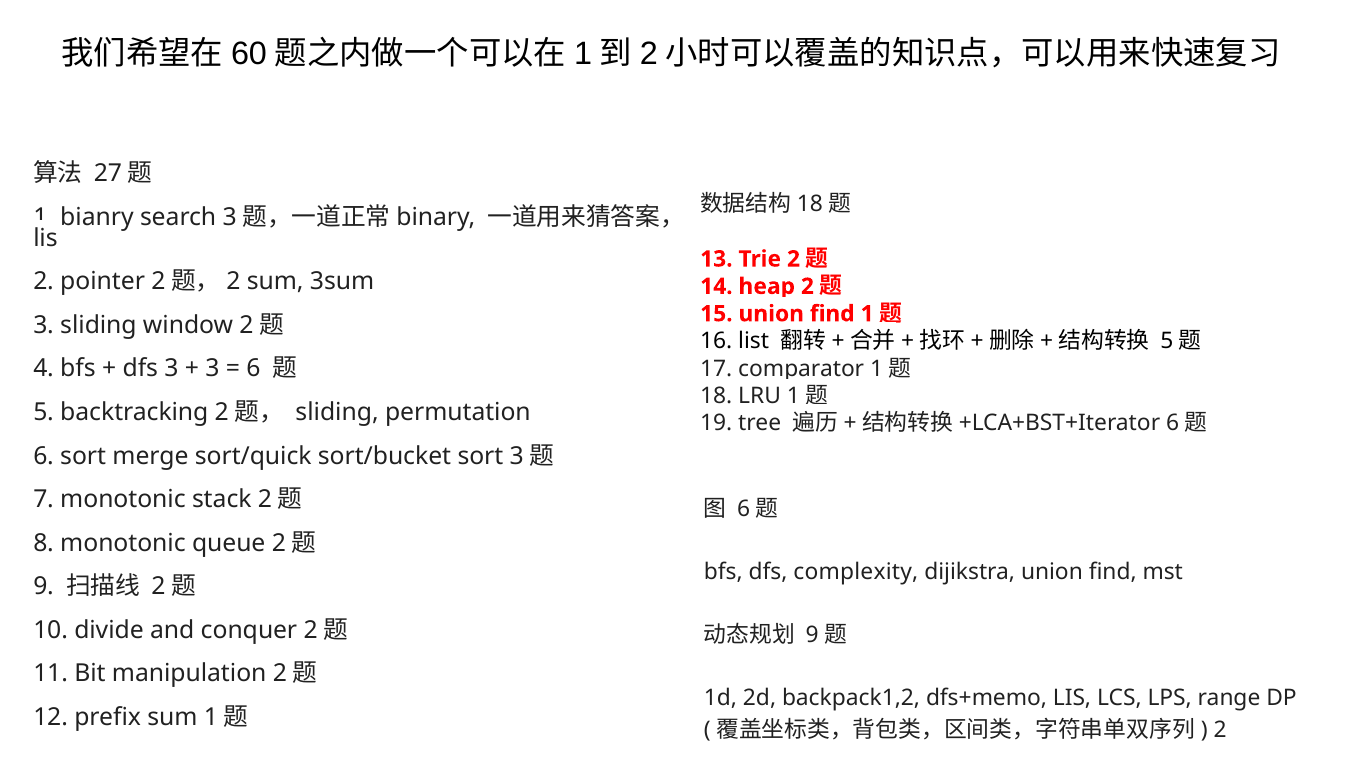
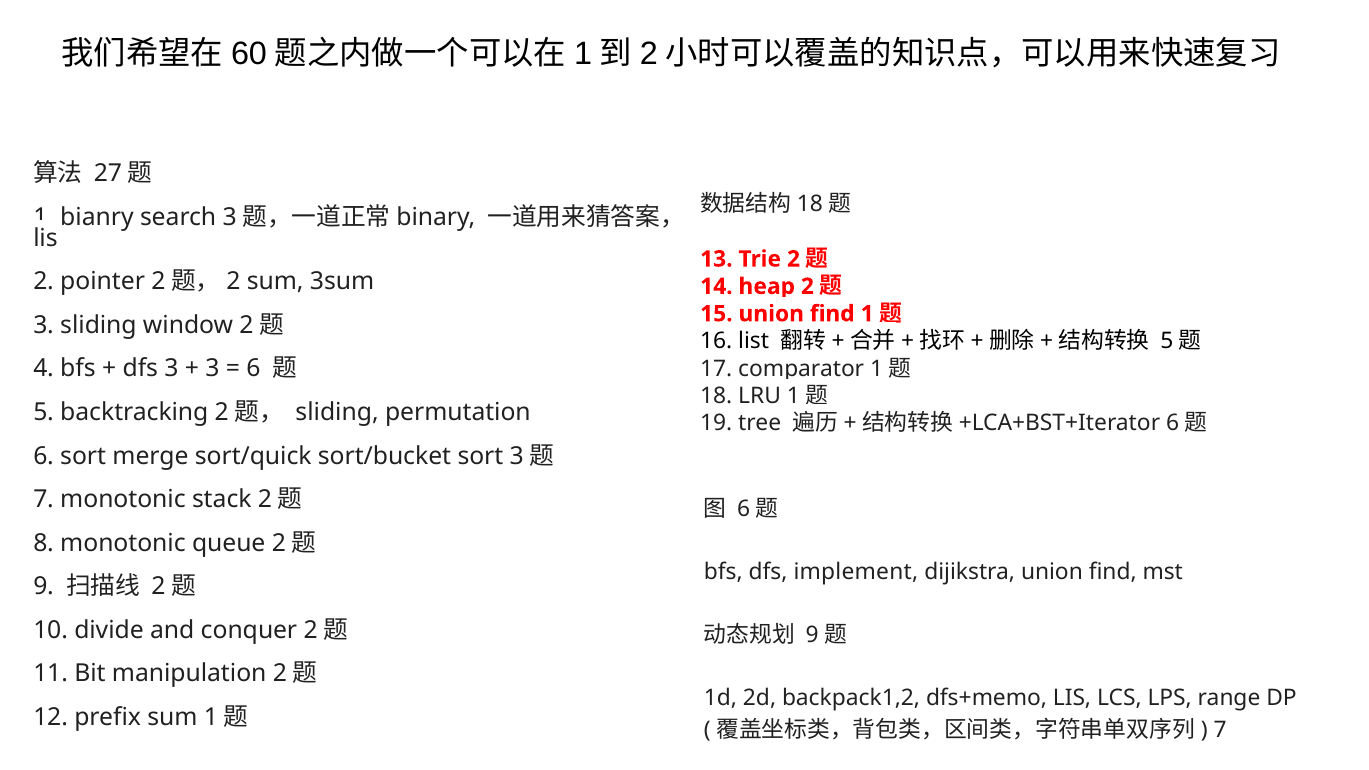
complexity: complexity -> implement (856, 572)
2: 2 -> 7 (1220, 730)
